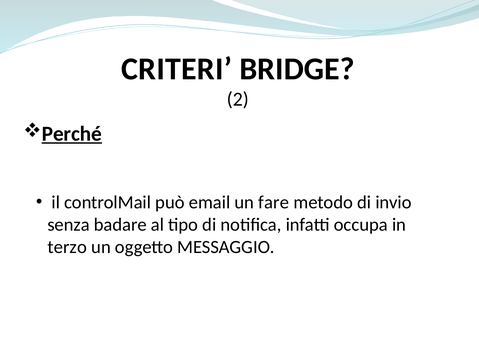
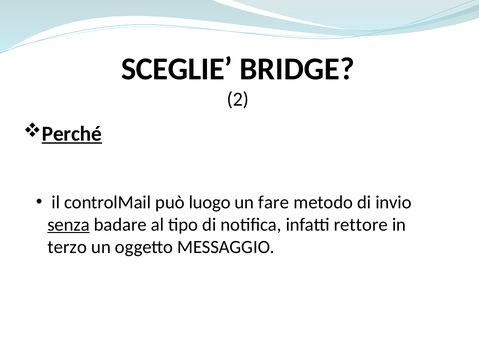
CRITERI: CRITERI -> SCEGLIE (177, 69)
email: email -> luogo (210, 202)
senza underline: none -> present (69, 225)
occupa: occupa -> rettore (361, 225)
